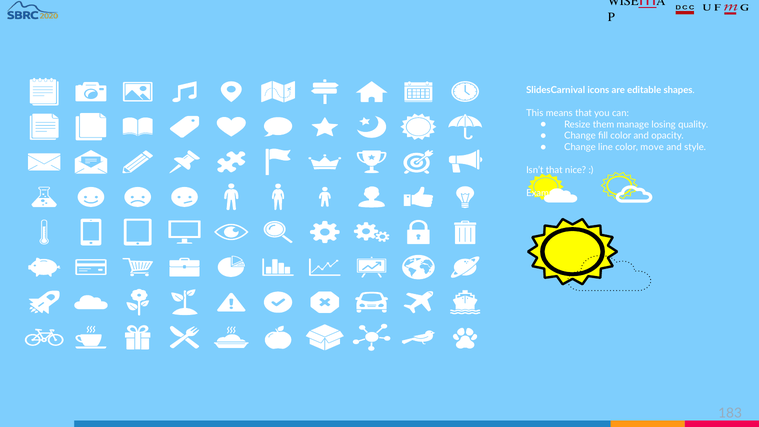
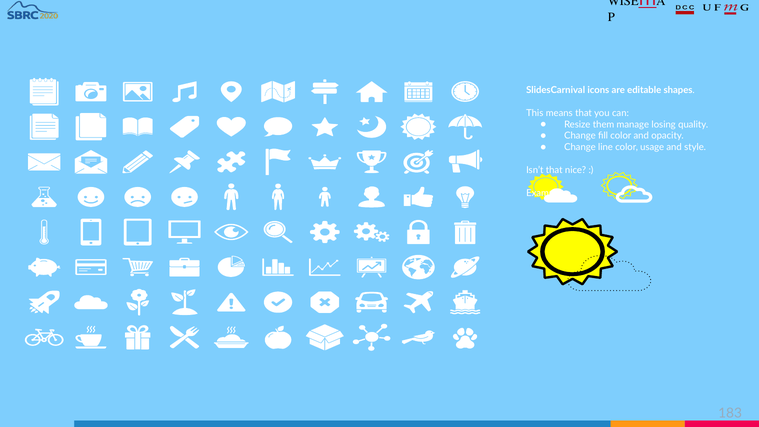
move: move -> usage (652, 147)
